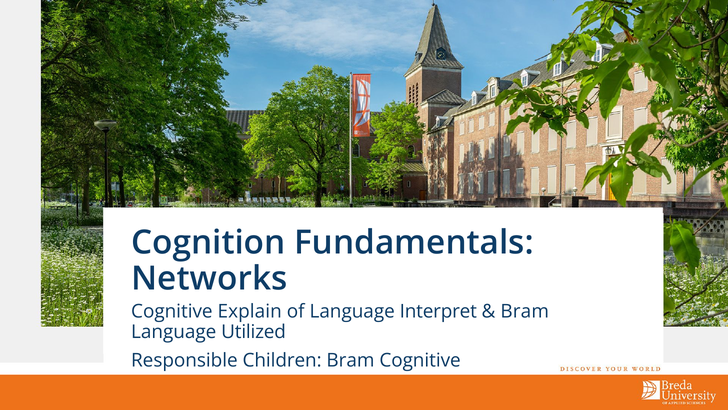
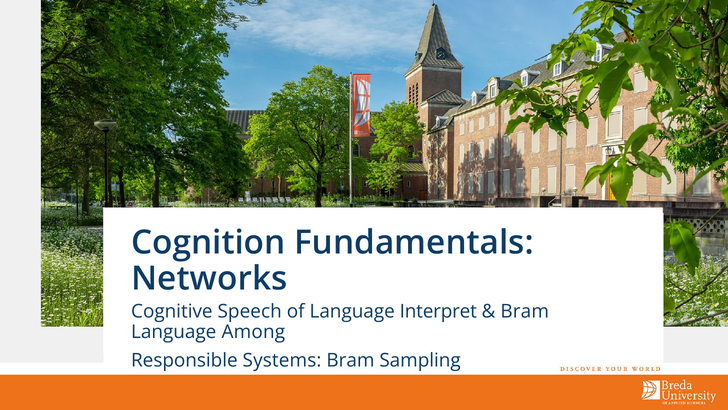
Explain: Explain -> Speech (250, 311)
Utilized: Utilized -> Among (253, 332)
Children: Children -> Systems (282, 360)
Bram Cognitive: Cognitive -> Sampling (420, 360)
